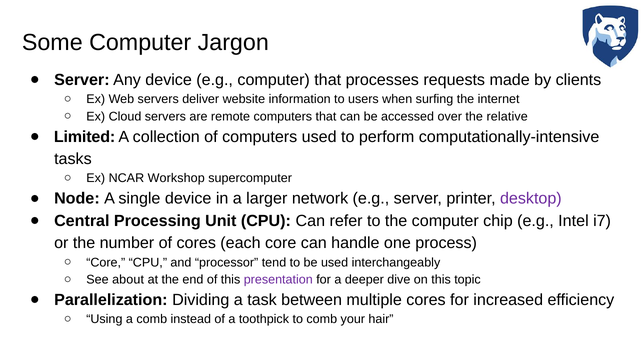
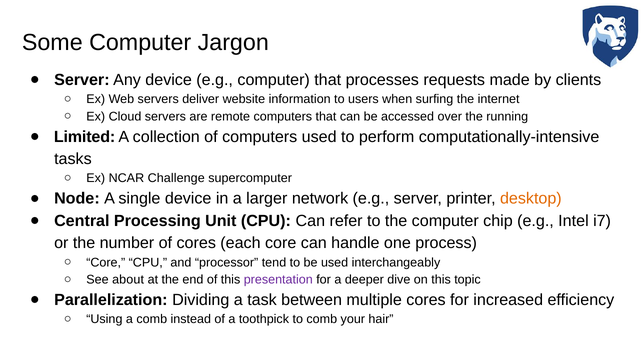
relative: relative -> running (507, 116)
Workshop: Workshop -> Challenge (176, 178)
desktop colour: purple -> orange (531, 198)
